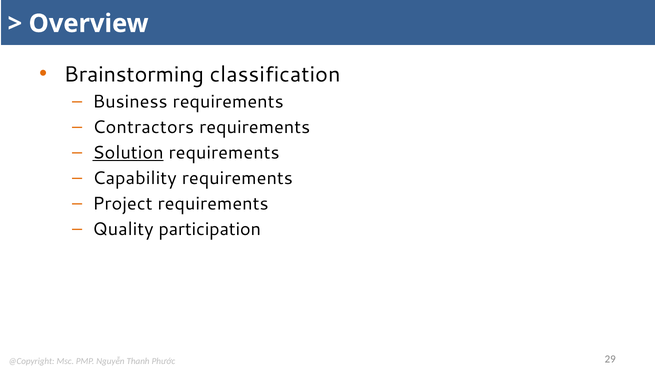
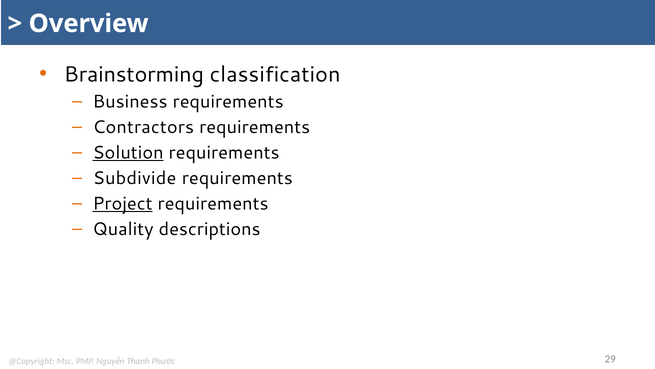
Capability: Capability -> Subdivide (135, 178)
Project underline: none -> present (123, 204)
participation: participation -> descriptions (210, 229)
